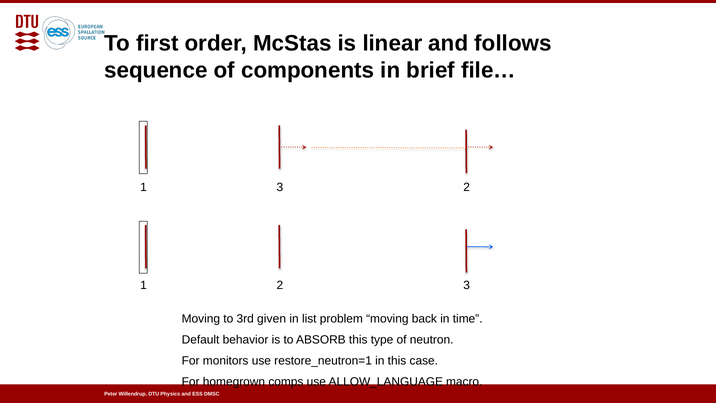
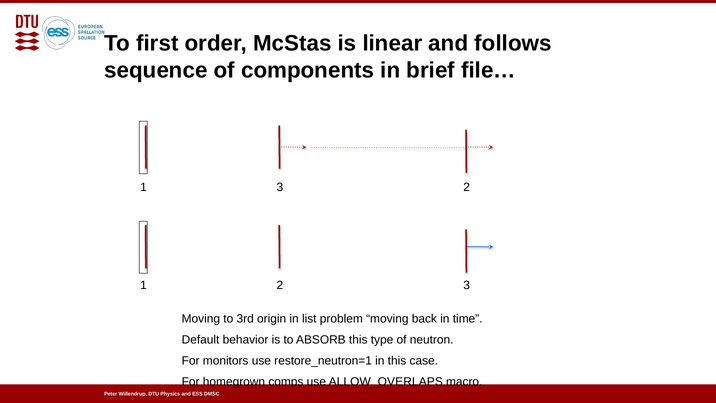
given: given -> origin (272, 319)
ALLOW_LANGUAGE: ALLOW_LANGUAGE -> ALLOW_OVERLAPS (386, 382)
